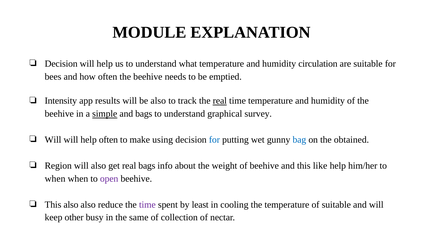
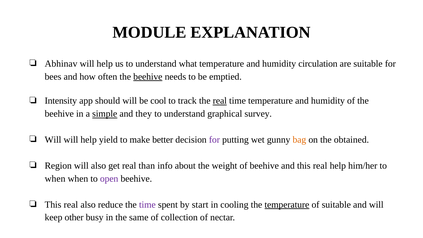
Decision: Decision -> Abhinav (61, 64)
beehive underline: none -> present (148, 77)
results: results -> should (108, 101)
be also: also -> cool (158, 101)
and bags: bags -> they (144, 114)
help often: often -> yield (108, 140)
using: using -> better (163, 140)
for colour: blue -> purple (214, 140)
bag colour: blue -> orange (299, 140)
real bags: bags -> than (147, 166)
and this like: like -> real (320, 166)
also: also -> real (71, 205)
least: least -> start (200, 205)
temperature underline: none -> present (287, 205)
